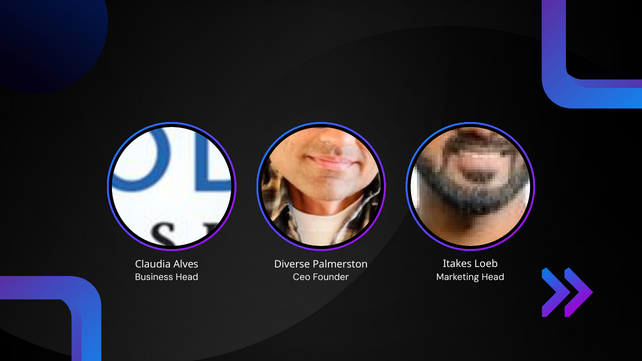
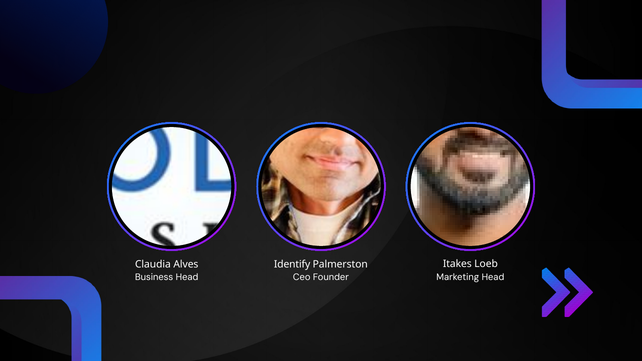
Diverse: Diverse -> Identify (292, 264)
